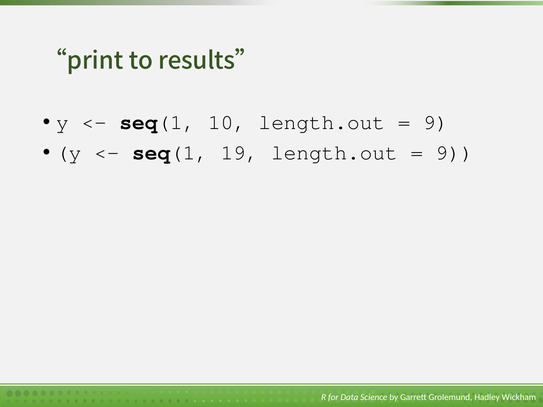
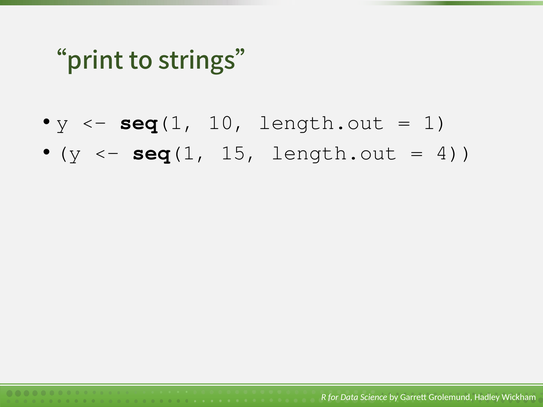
results: results -> strings (209, 61)
9: 9 -> 1 (436, 122)
19: 19 -> 15 (240, 153)
9: 9 -> 4 (455, 153)
